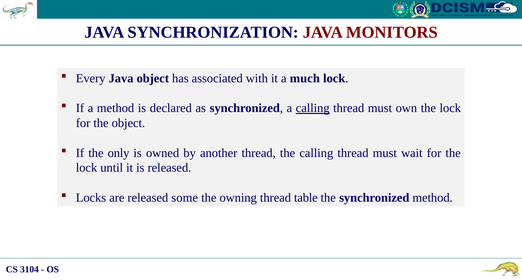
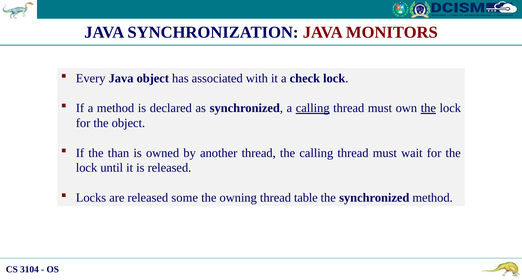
much: much -> check (305, 78)
the underline: none -> present (428, 108)
only: only -> than (118, 153)
